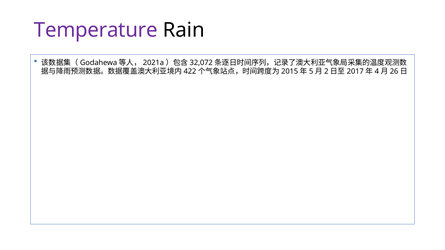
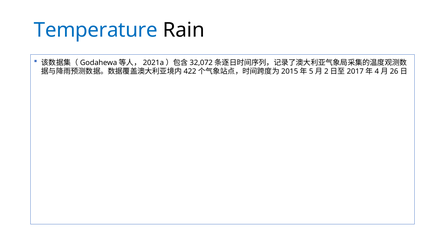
Temperature colour: purple -> blue (96, 30)
